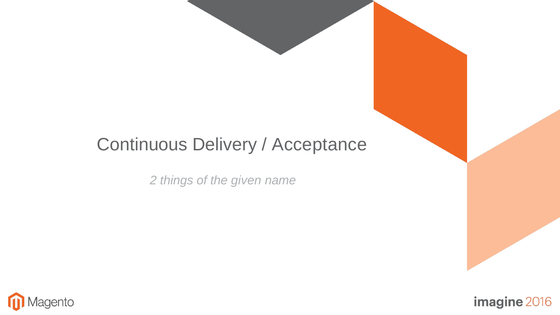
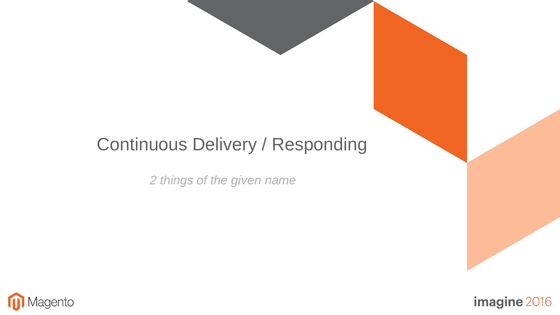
Acceptance: Acceptance -> Responding (320, 144)
